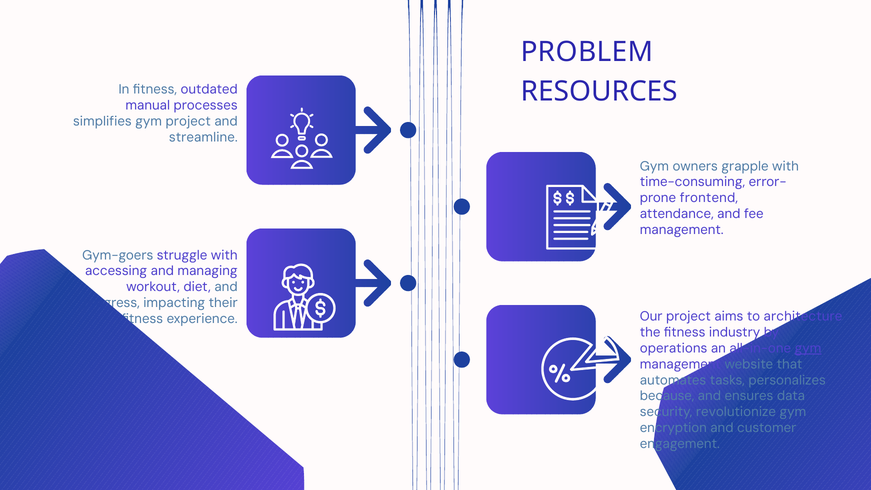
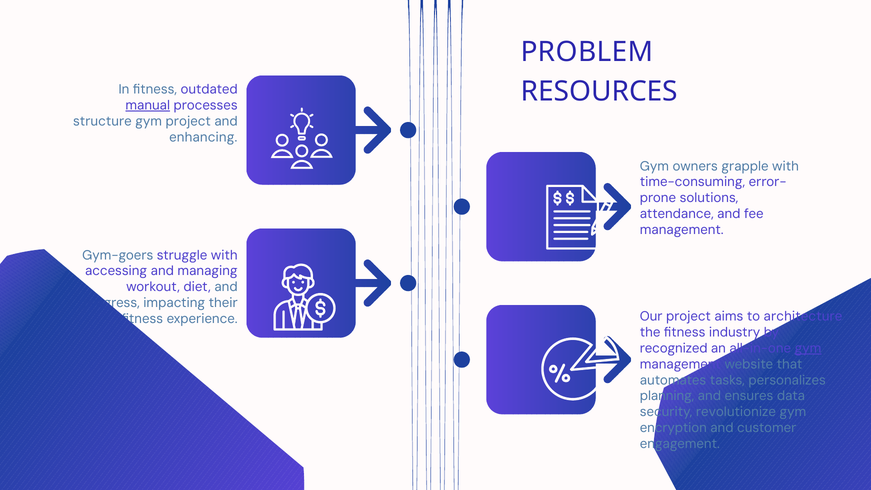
manual underline: none -> present (148, 105)
simplifies: simplifies -> structure (102, 121)
streamline: streamline -> enhancing (203, 137)
frontend: frontend -> solutions (709, 198)
operations: operations -> recognized (674, 348)
because: because -> planning (667, 396)
